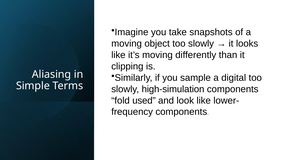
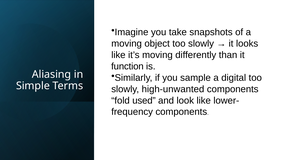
clipping: clipping -> function (127, 66)
high-simulation: high-simulation -> high-unwanted (173, 89)
